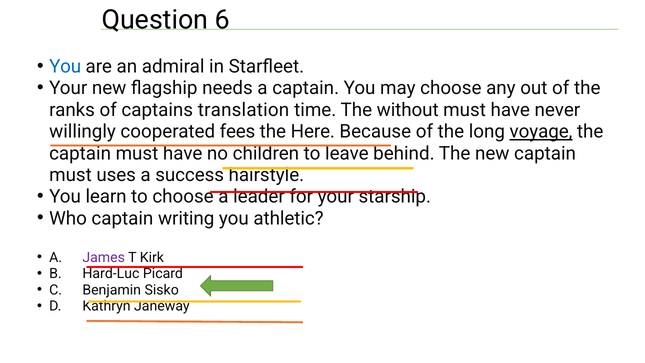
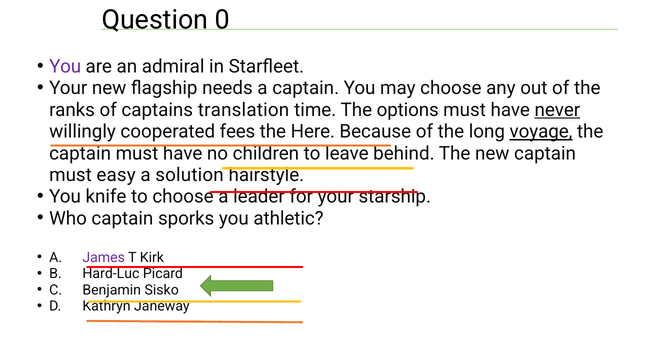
6: 6 -> 0 (223, 20)
You colour: blue -> purple (65, 67)
without: without -> options (408, 110)
never underline: none -> present (557, 110)
uses: uses -> easy (116, 175)
success: success -> solution (190, 175)
learn: learn -> knife (106, 197)
writing: writing -> sporks (186, 218)
